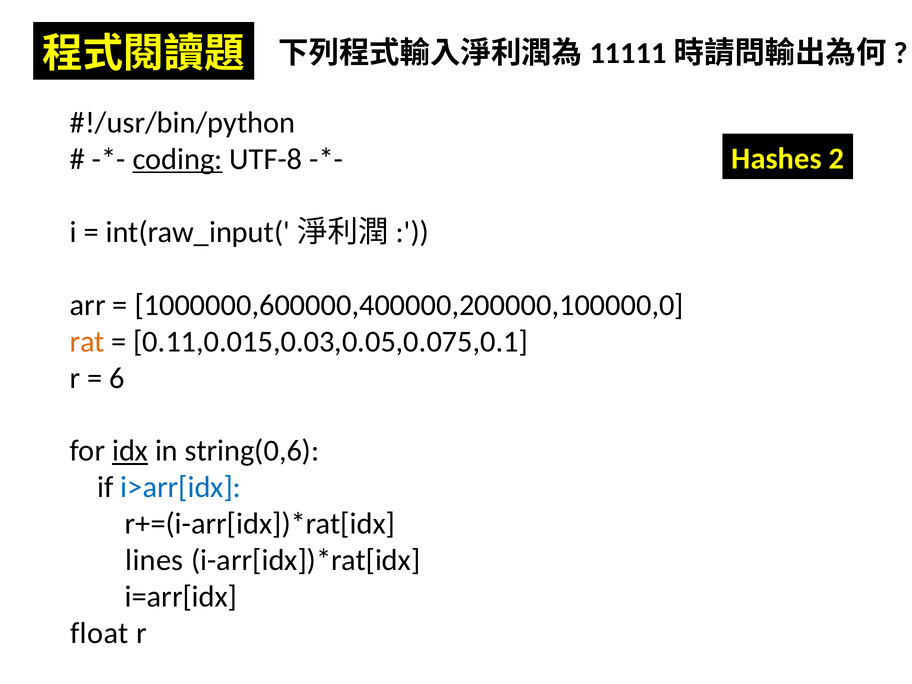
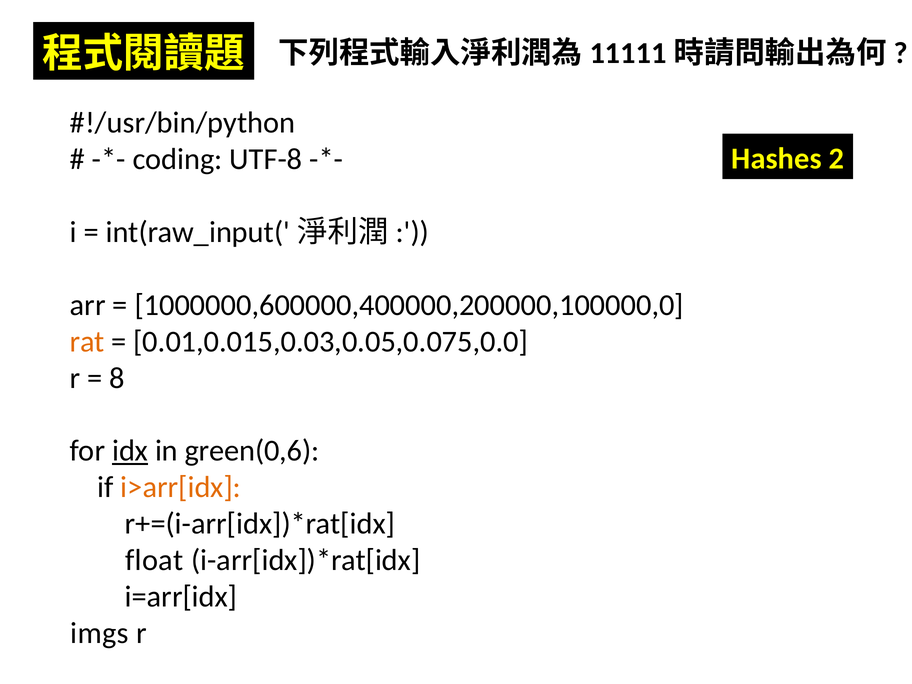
coding underline: present -> none (178, 159)
0.11,0.015,0.03,0.05,0.075,0.1: 0.11,0.015,0.03,0.05,0.075,0.1 -> 0.01,0.015,0.03,0.05,0.075,0.0 (331, 342)
6: 6 -> 8 (117, 378)
string(0,6: string(0,6 -> green(0,6 (252, 451)
i>arr[idx colour: blue -> orange (181, 487)
lines: lines -> float (154, 560)
float: float -> imgs (99, 633)
